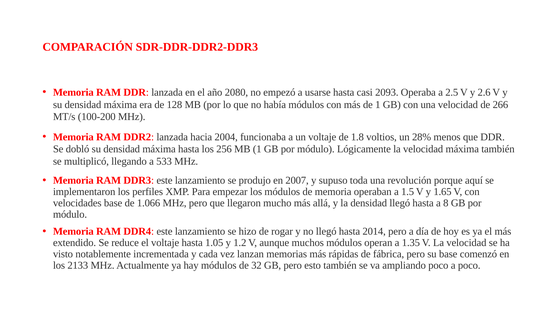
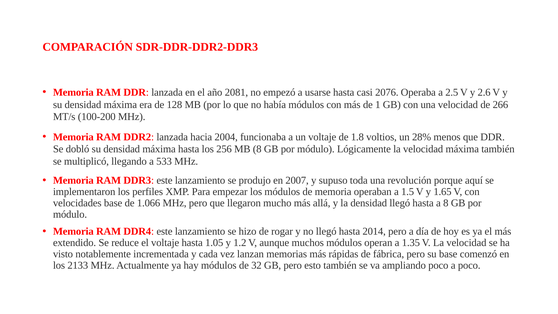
2080: 2080 -> 2081 (236, 92)
2093: 2093 -> 2076 (387, 92)
MB 1: 1 -> 8 (257, 149)
